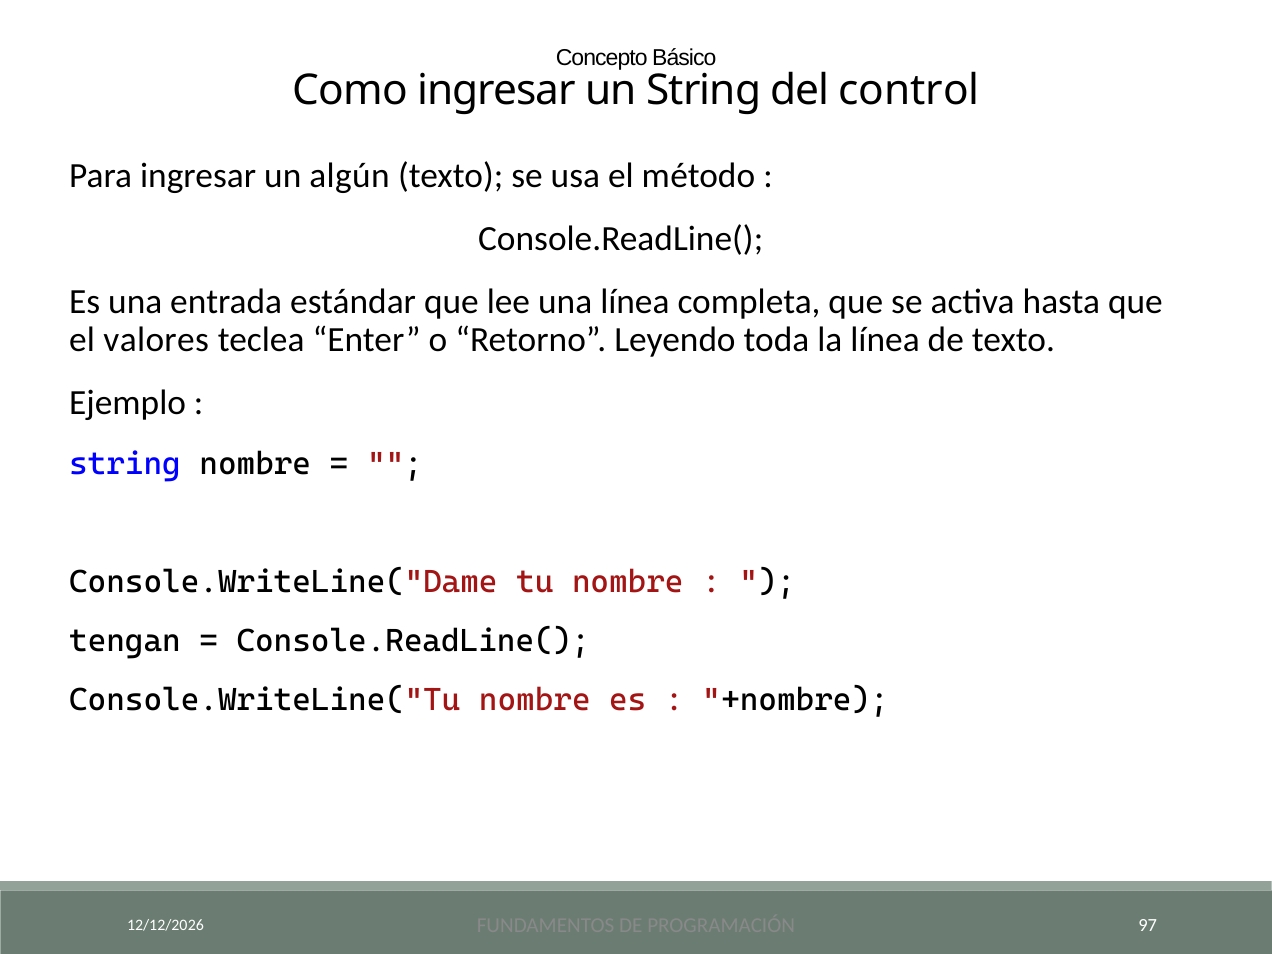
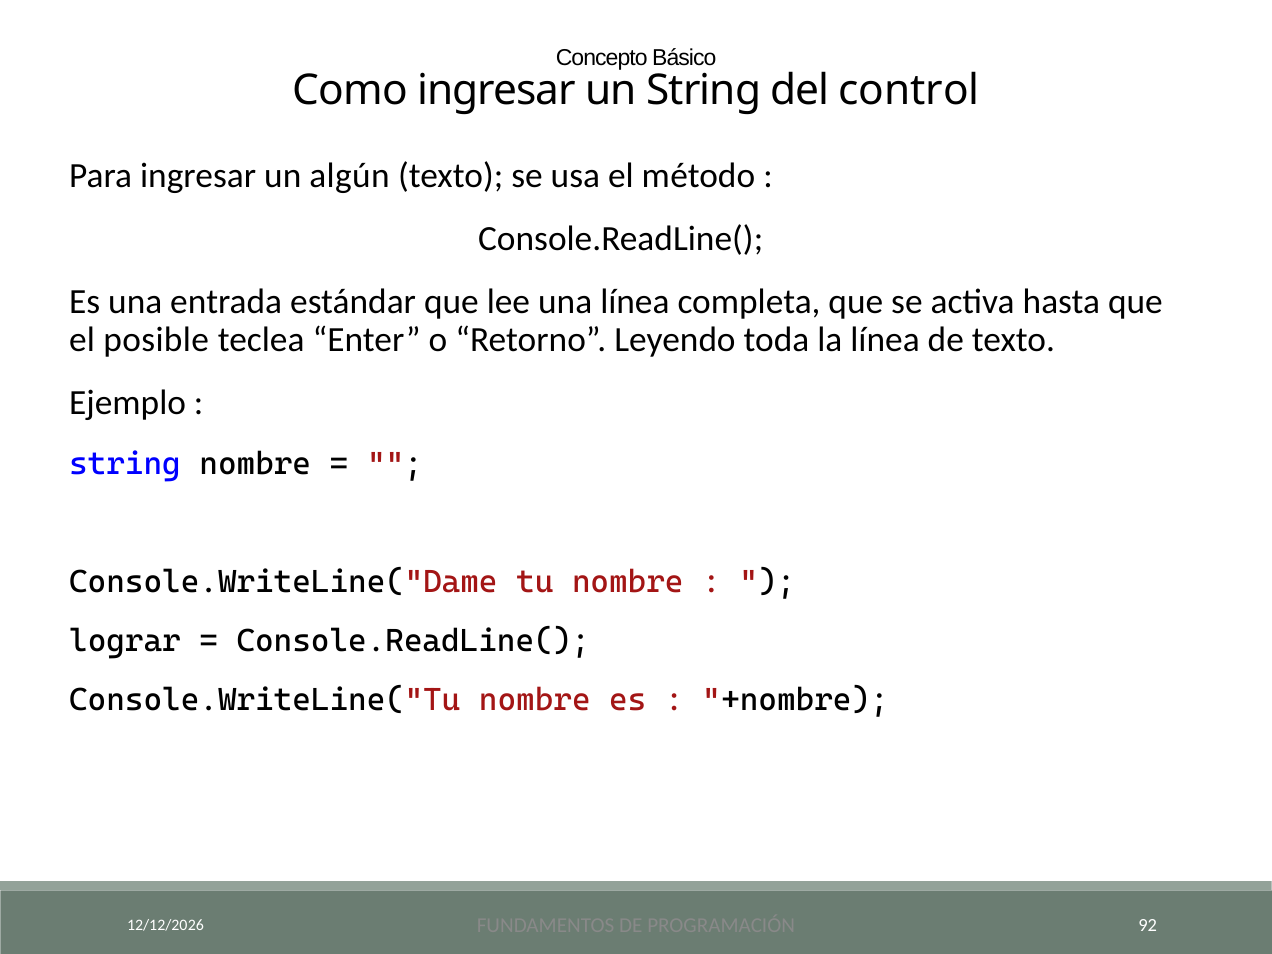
valores: valores -> posible (156, 340)
tengan: tengan -> lograr (125, 641)
97: 97 -> 92 (1148, 925)
